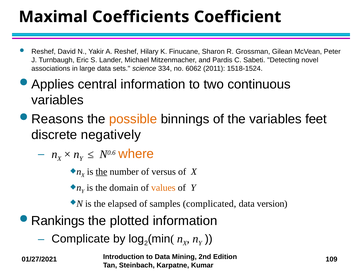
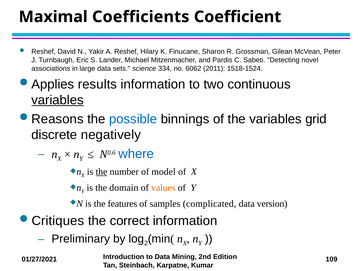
central: central -> results (97, 85)
variables underline: none -> present (58, 100)
possible colour: orange -> blue (133, 119)
feet: feet -> grid (316, 119)
where colour: orange -> blue (136, 154)
versus: versus -> model (164, 172)
elapsed: elapsed -> features (122, 204)
Rankings: Rankings -> Critiques (58, 221)
plotted: plotted -> correct (130, 221)
Complicate: Complicate -> Preliminary (81, 239)
